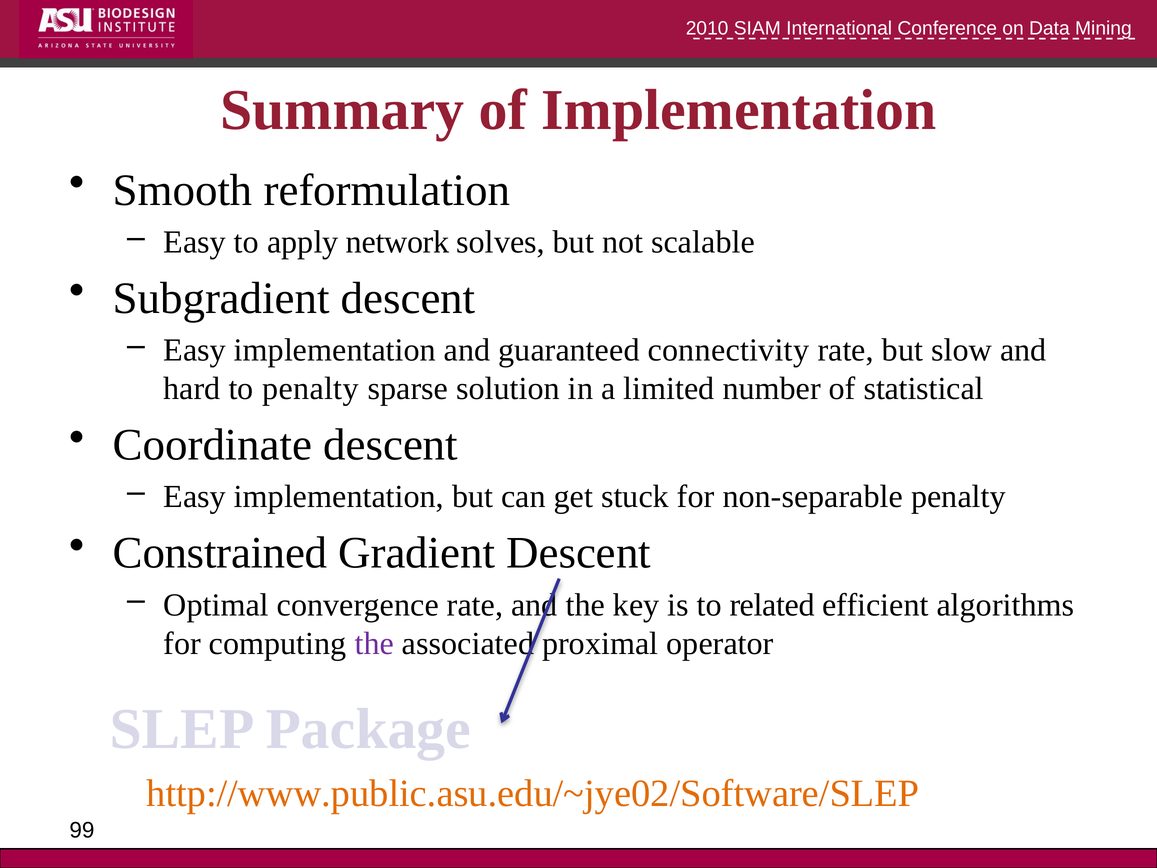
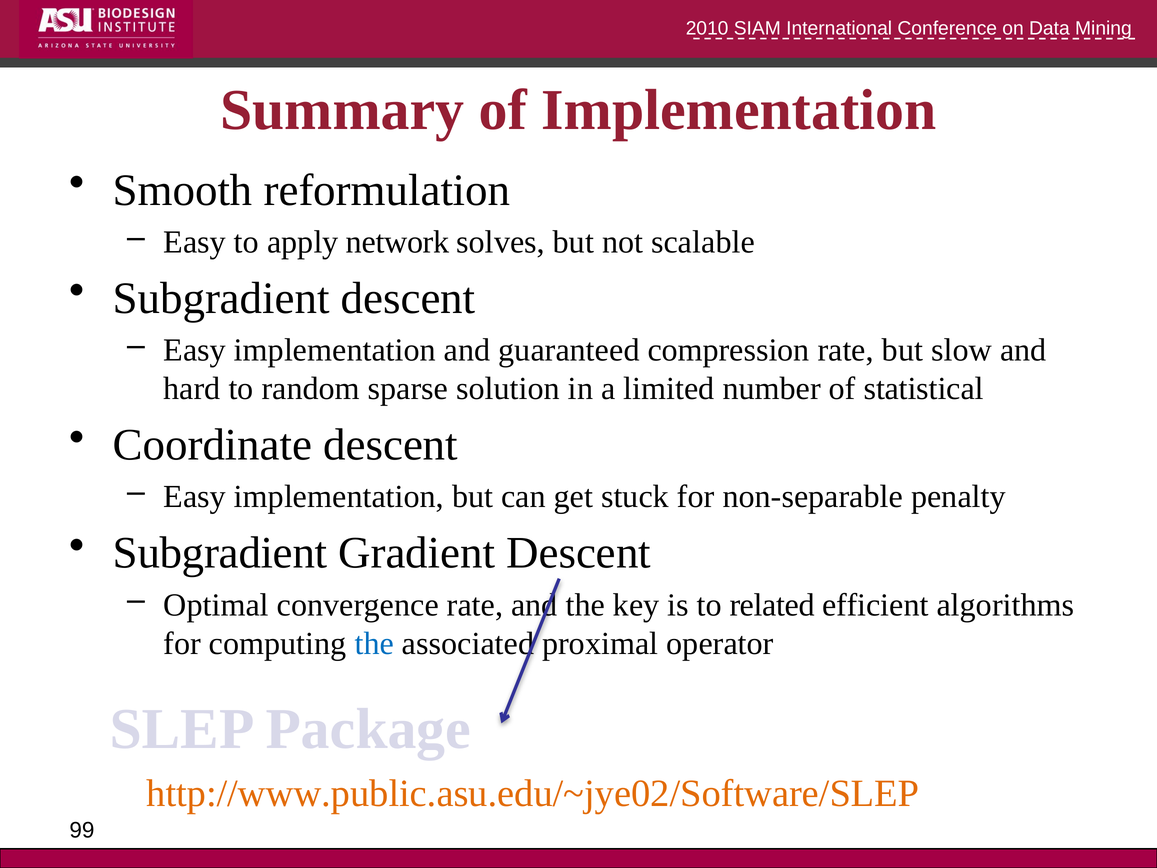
connectivity: connectivity -> compression (729, 350)
to penalty: penalty -> random (311, 389)
Constrained: Constrained -> Subgradient (220, 553)
the colour: purple -> blue (374, 643)
